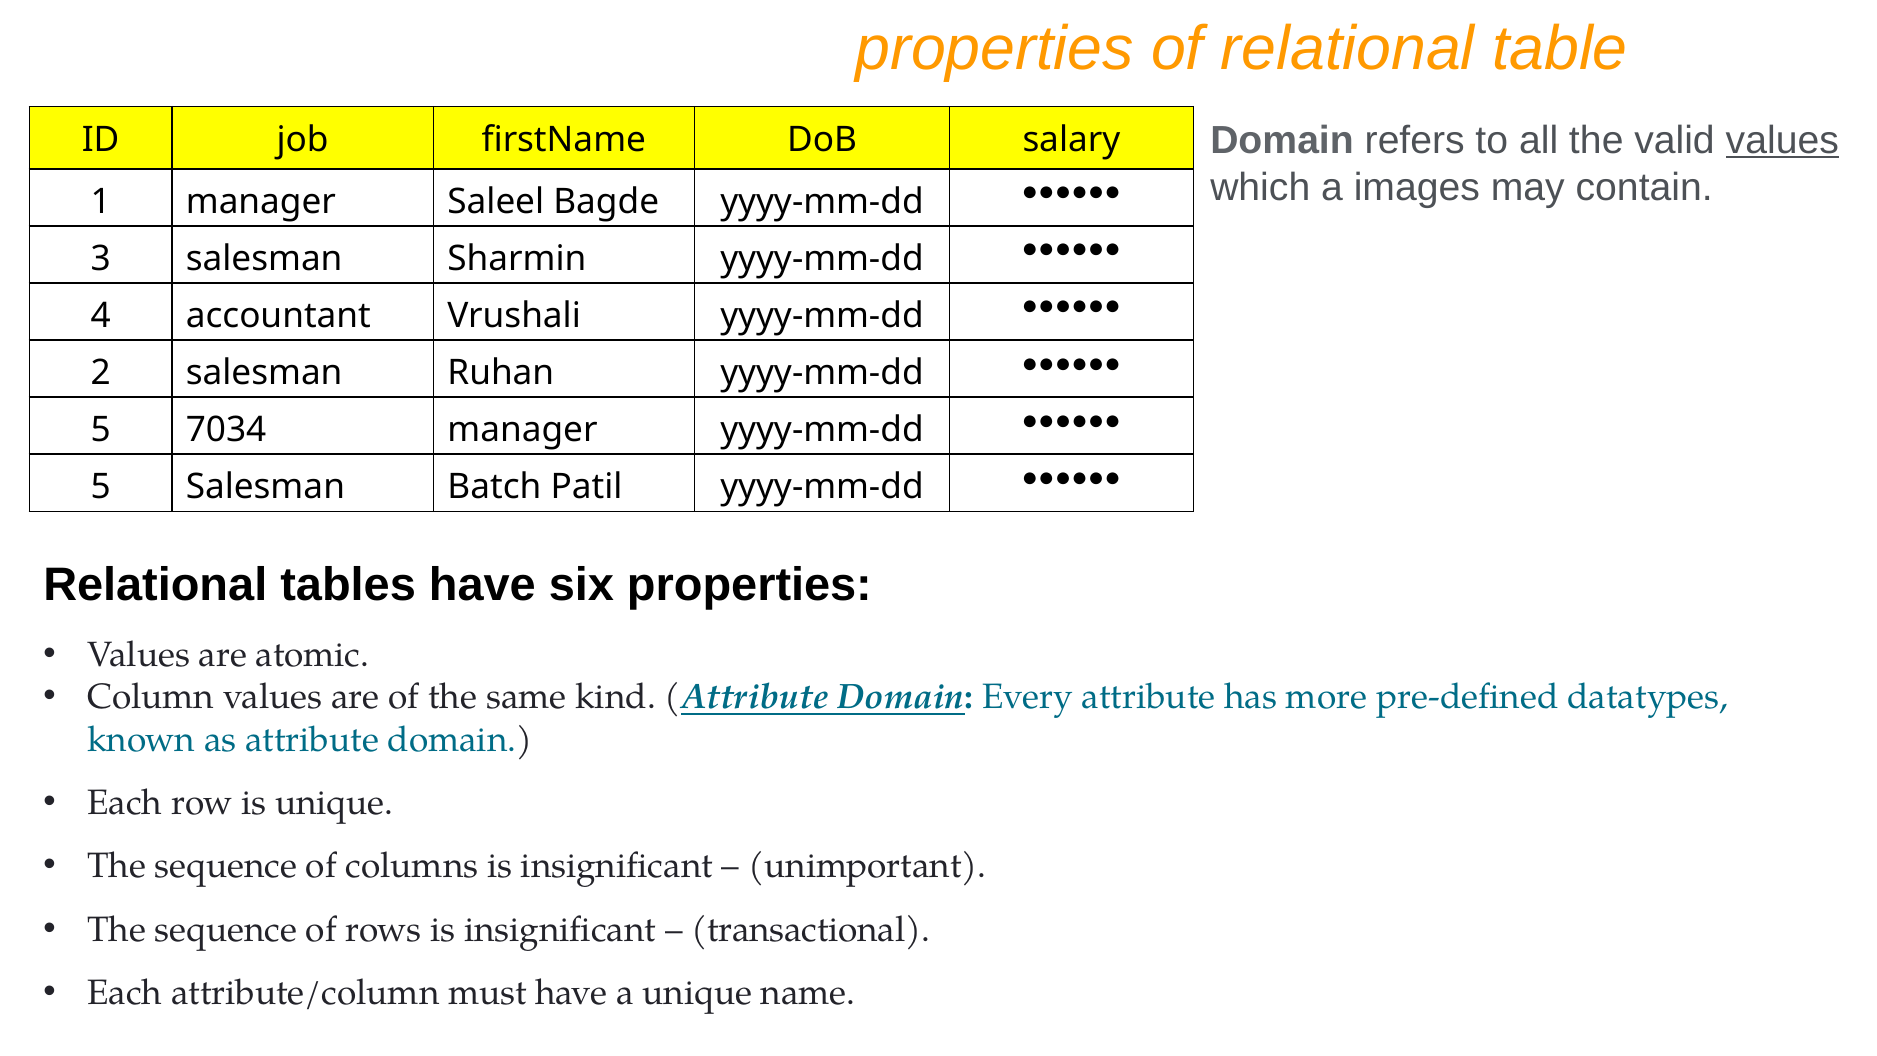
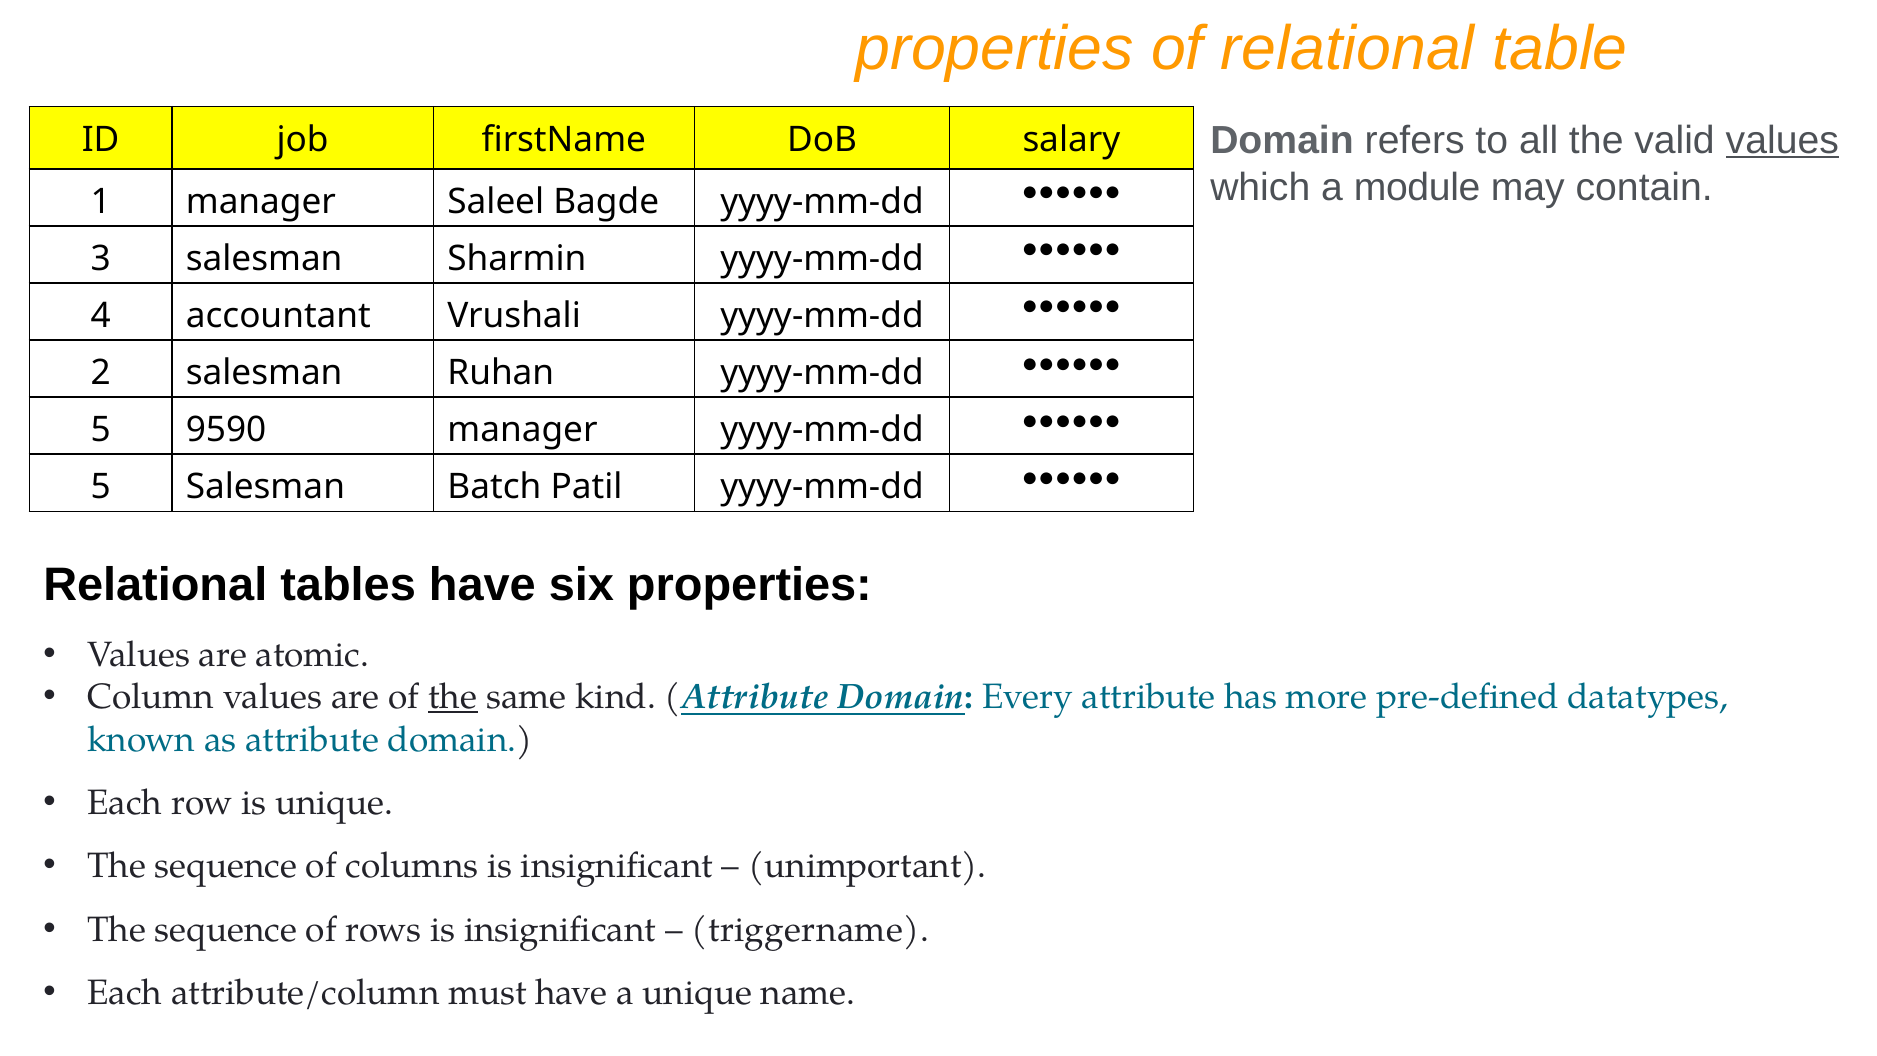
images: images -> module (1417, 187)
7034: 7034 -> 9590 (226, 430)
the underline: none -> present (453, 697)
transactional: transactional -> triggername (810, 929)
